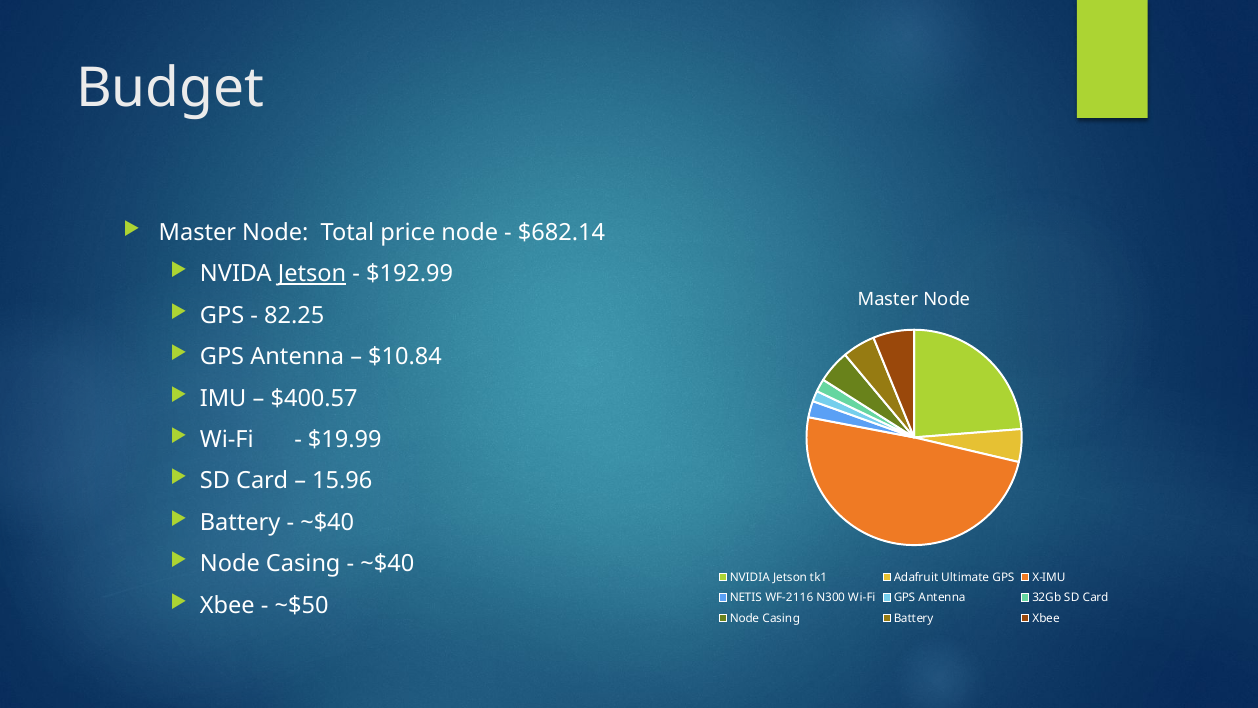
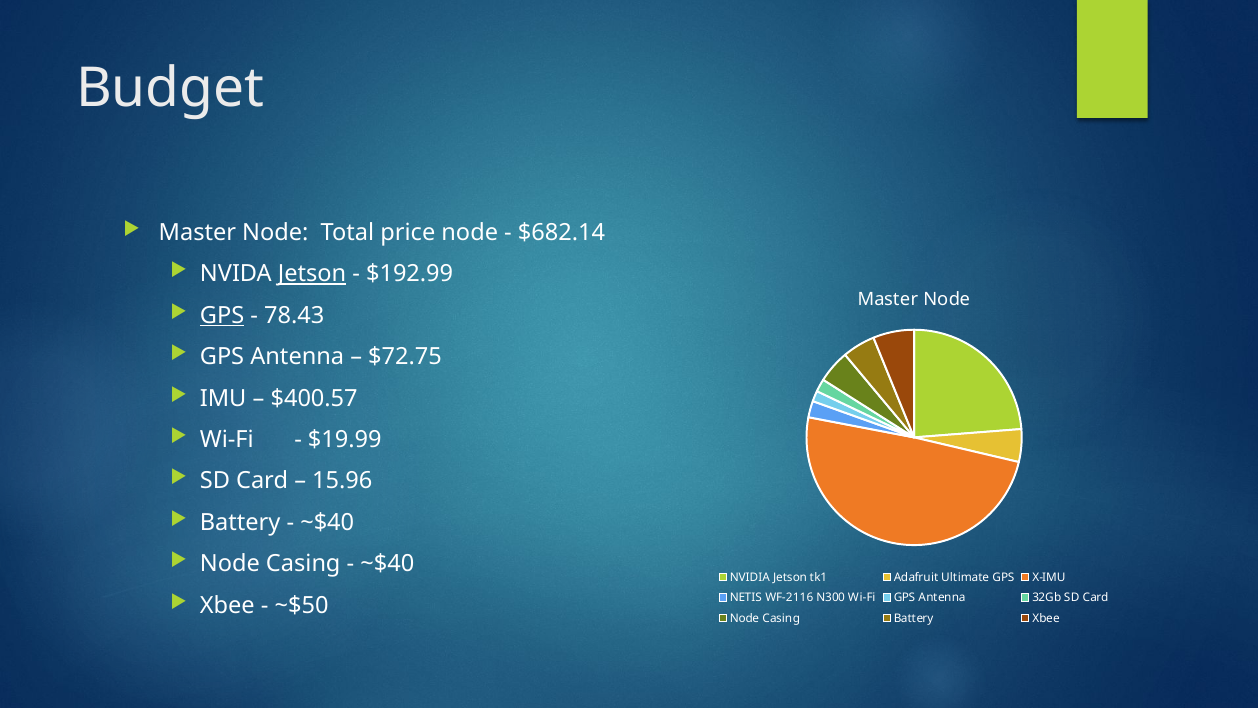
GPS underline: none -> present (222, 315)
82.25: 82.25 -> 78.43 (294, 315)
$10.84: $10.84 -> $72.75 (405, 357)
